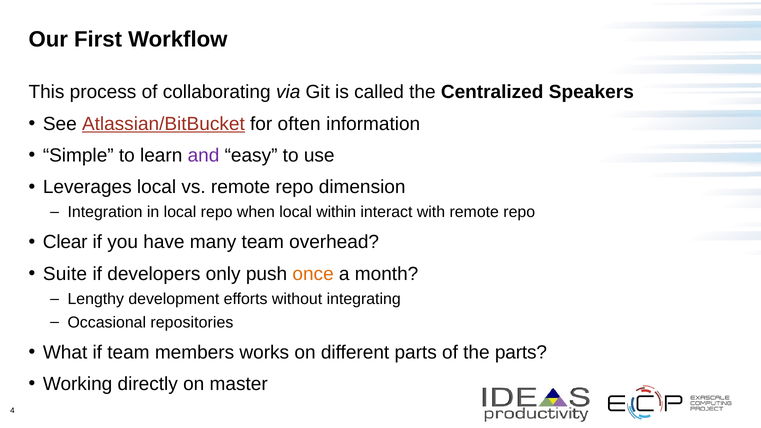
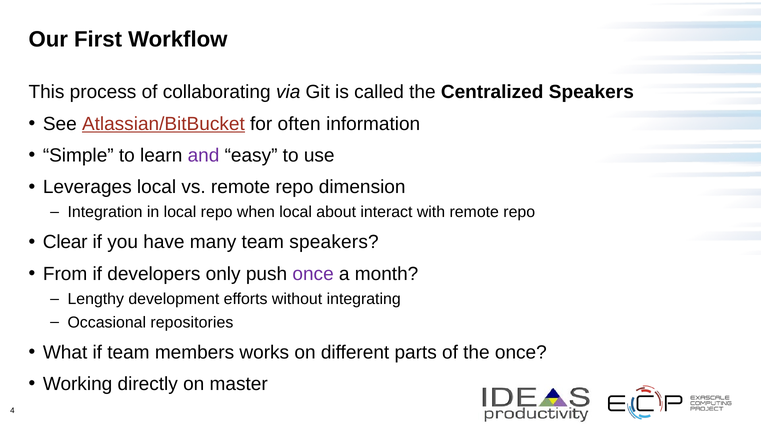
within: within -> about (336, 212)
team overhead: overhead -> speakers (334, 242)
Suite: Suite -> From (65, 274)
once colour: orange -> purple (313, 274)
the parts: parts -> once (521, 352)
